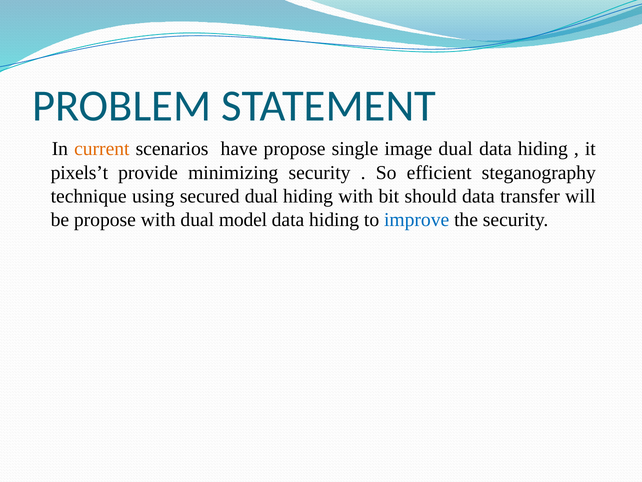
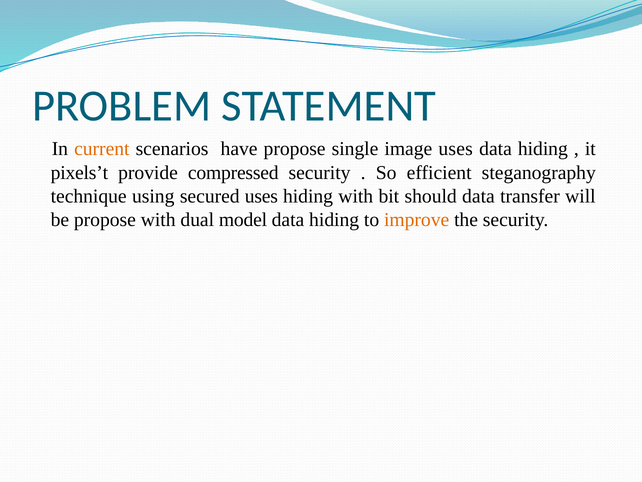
image dual: dual -> uses (456, 148)
minimizing: minimizing -> compressed (233, 172)
secured dual: dual -> uses (261, 196)
improve colour: blue -> orange (417, 219)
